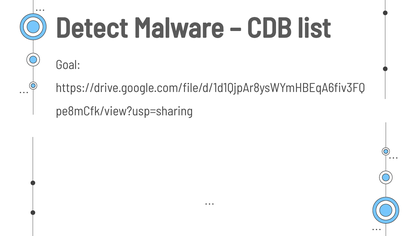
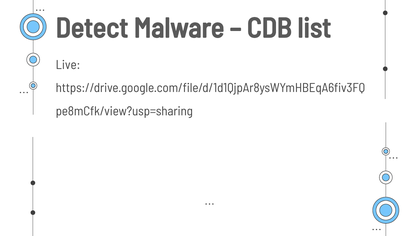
Goal: Goal -> Live (68, 65)
